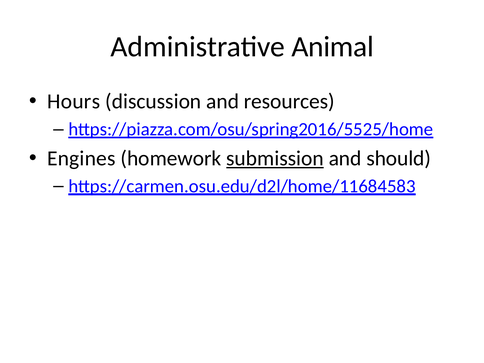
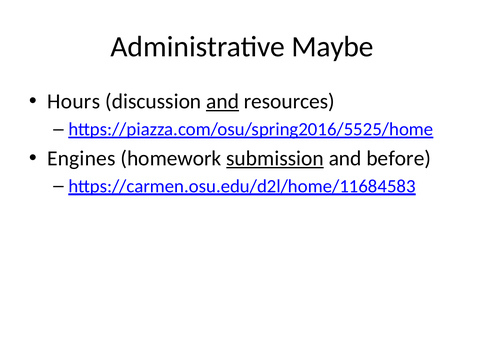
Animal: Animal -> Maybe (333, 47)
and underline: none -> present (223, 102)
should: should -> before (399, 158)
